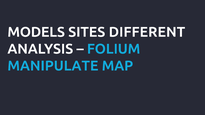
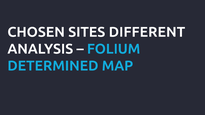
MODELS: MODELS -> CHOSEN (36, 32)
MANIPULATE: MANIPULATE -> DETERMINED (53, 66)
